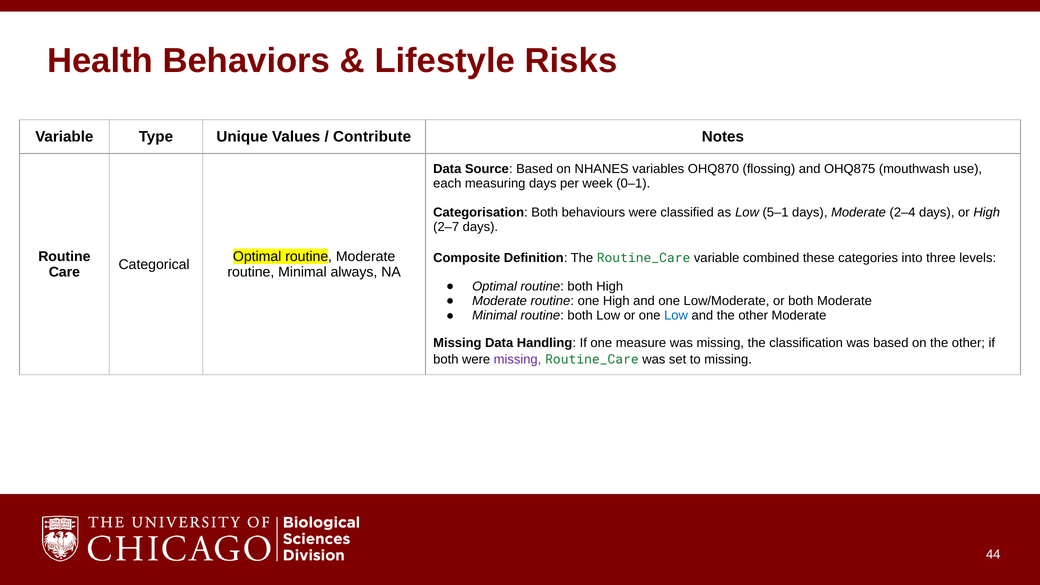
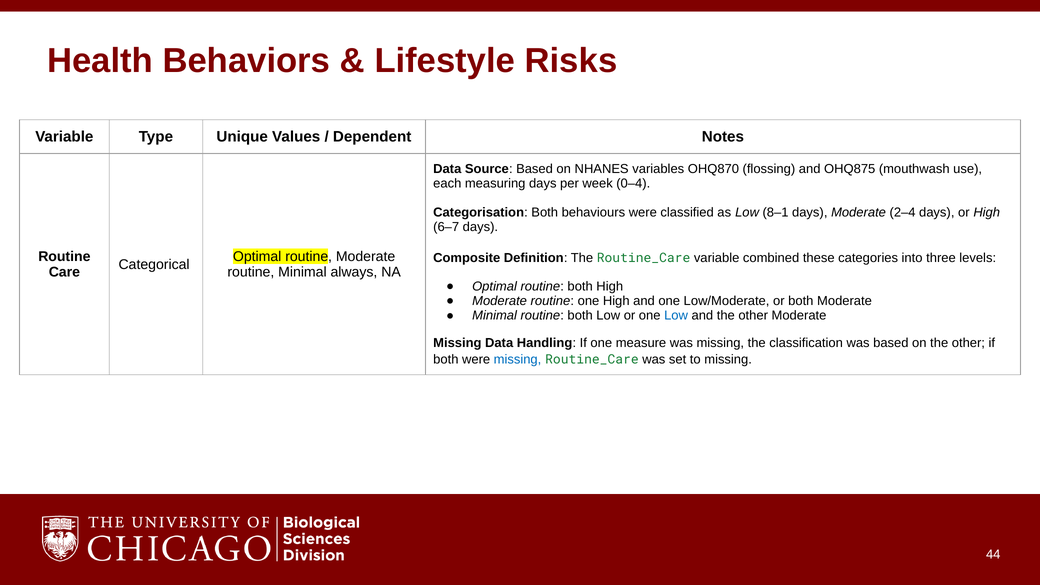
Contribute: Contribute -> Dependent (372, 137)
0–1: 0–1 -> 0–4 (633, 183)
5–1: 5–1 -> 8–1 (776, 212)
2–7: 2–7 -> 6–7 (446, 227)
missing colour: purple -> blue (518, 359)
